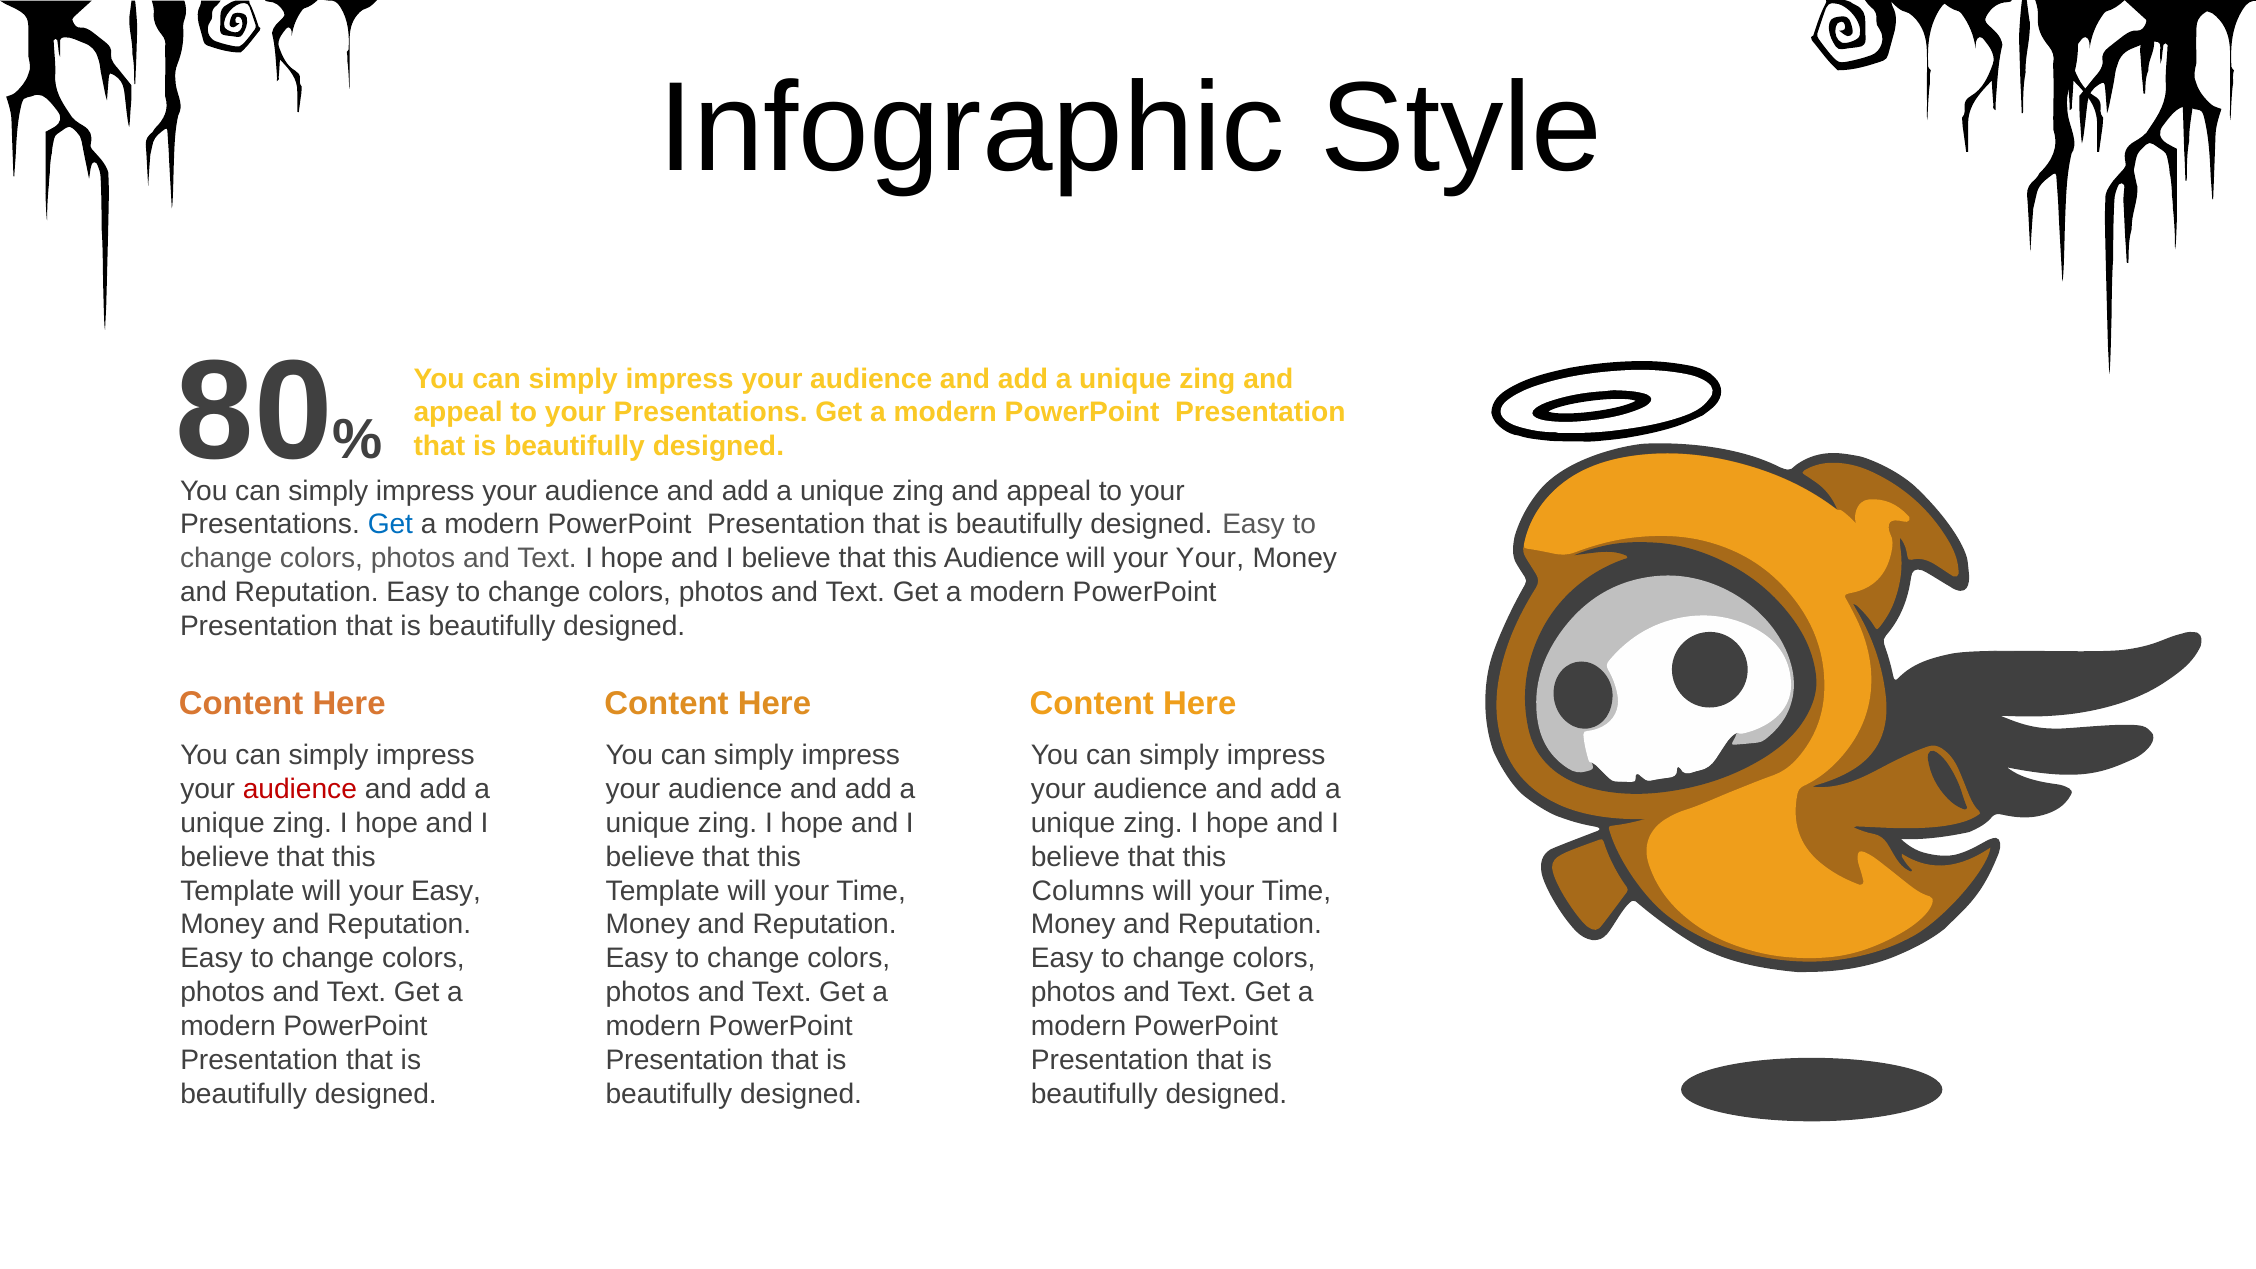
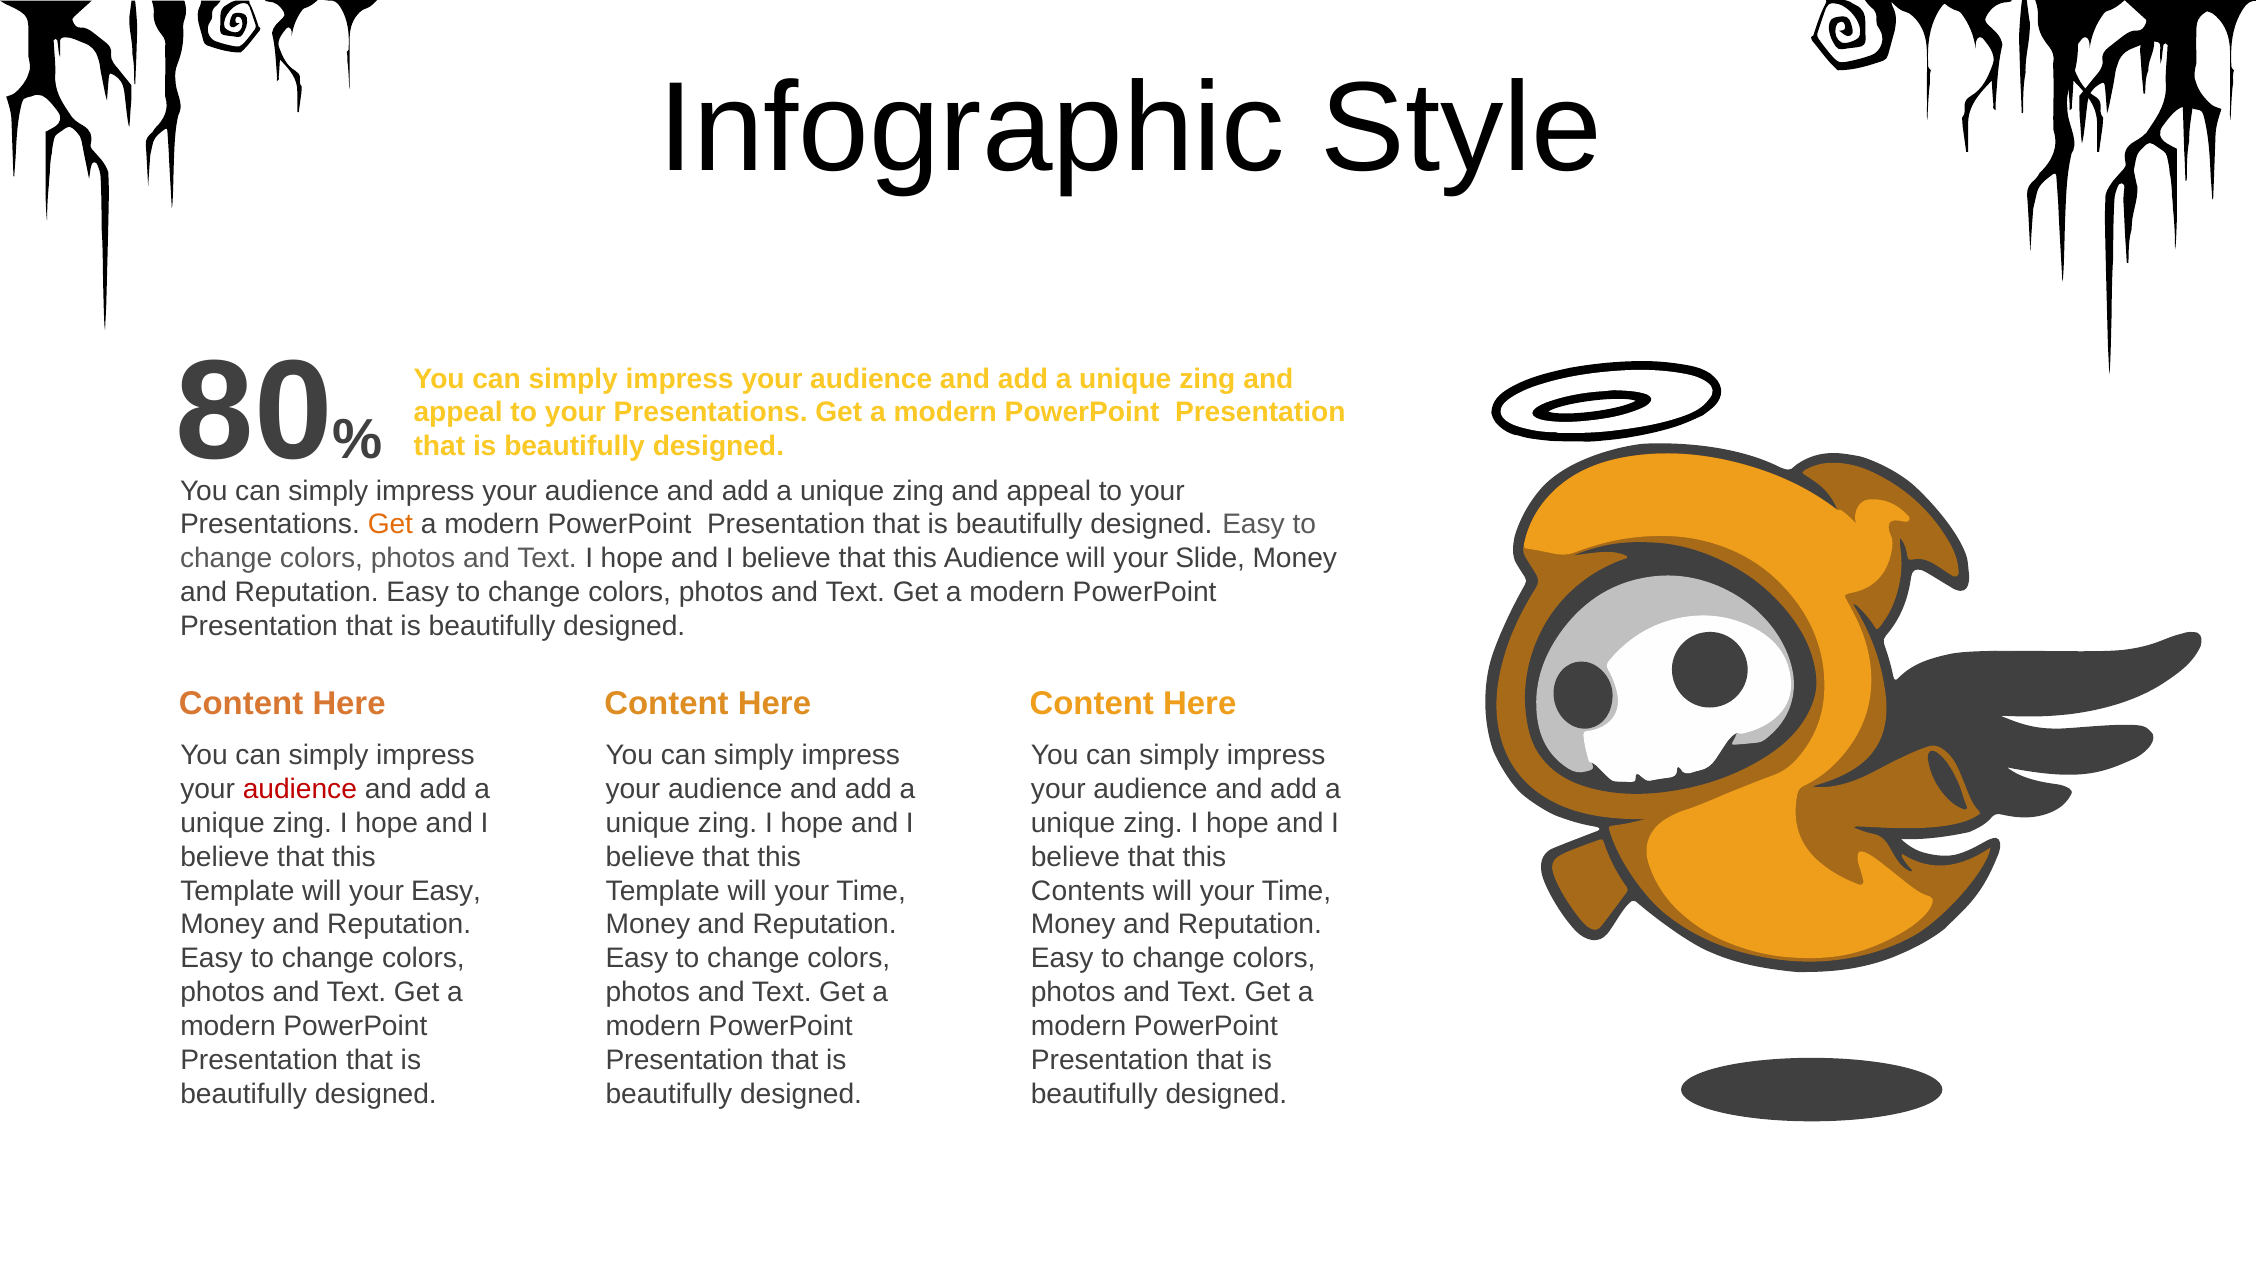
Get colour: blue -> orange (390, 525)
your Your: Your -> Slide (1210, 558)
Columns: Columns -> Contents (1088, 891)
